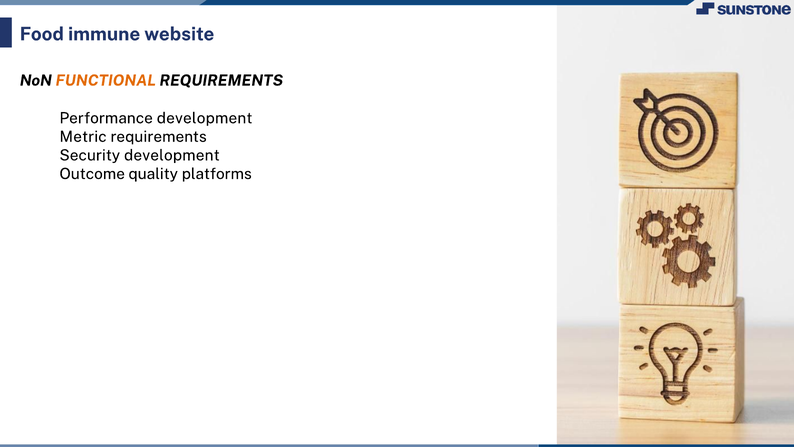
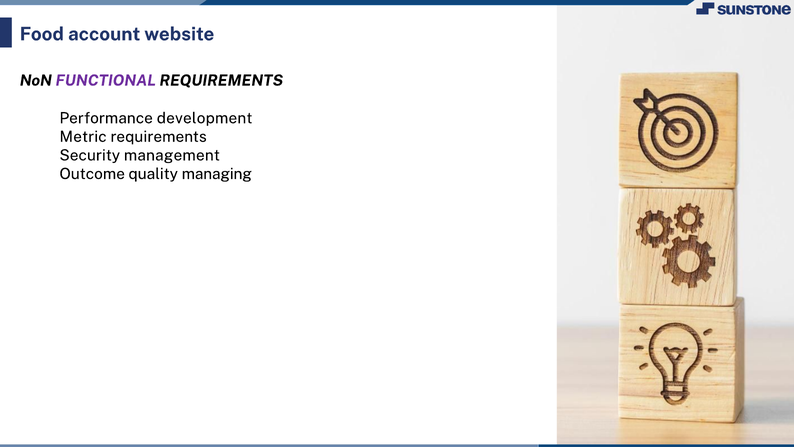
immune: immune -> account (104, 34)
FUNCTIONAL colour: orange -> purple (106, 80)
Security development: development -> management (172, 155)
platforms: platforms -> managing (217, 174)
